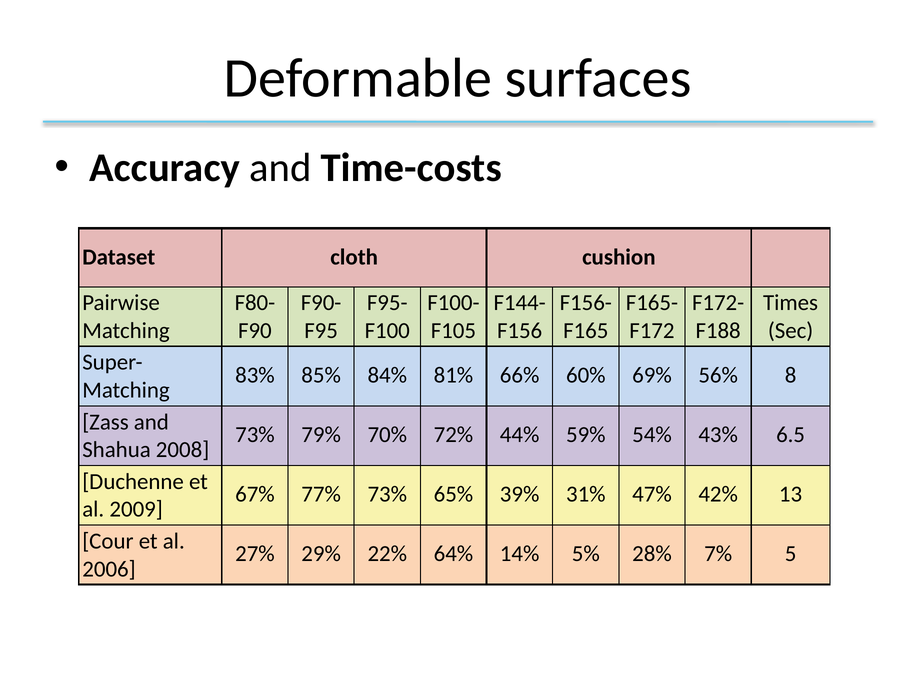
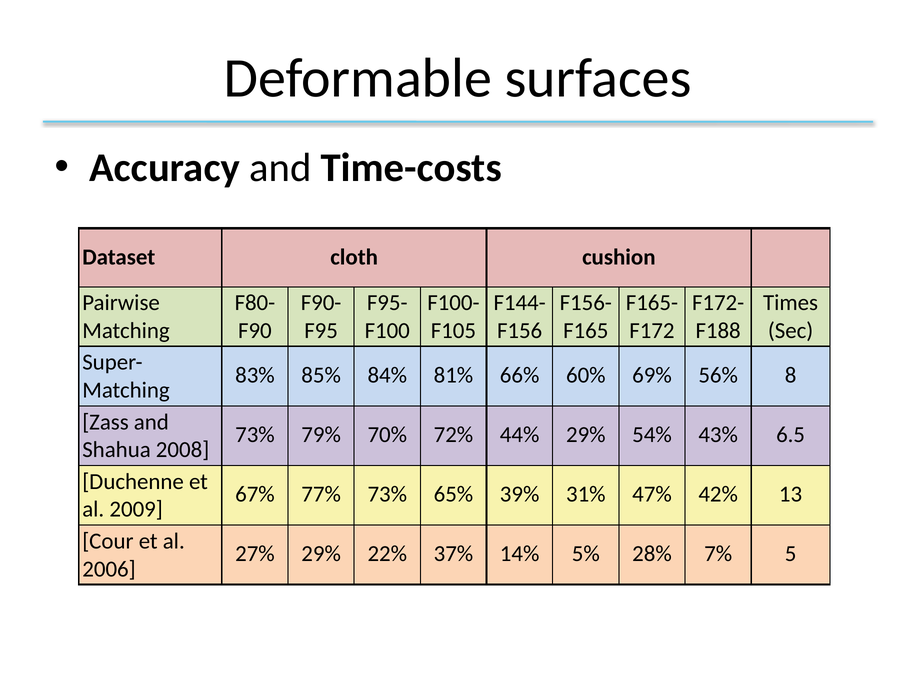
44% 59%: 59% -> 29% (586, 435)
64%: 64% -> 37% (453, 554)
